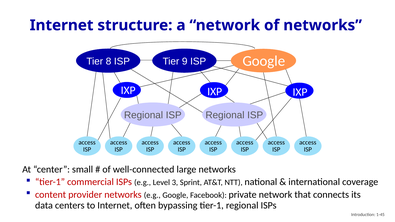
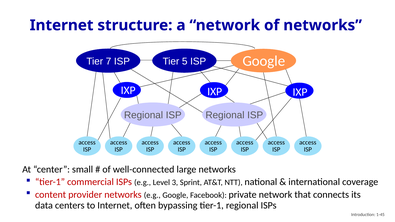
8: 8 -> 7 (109, 61)
9: 9 -> 5 (185, 61)
